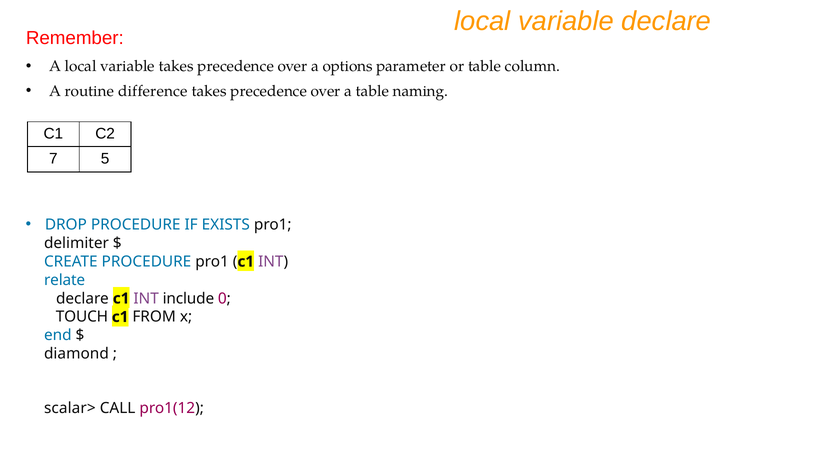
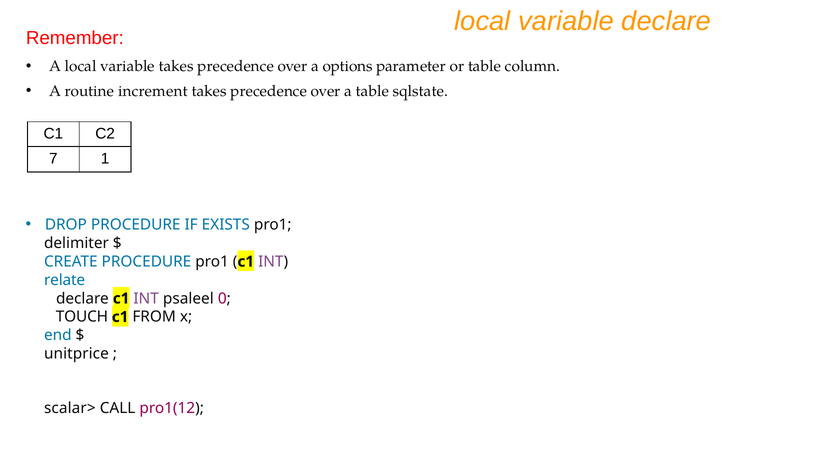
difference: difference -> increment (153, 91)
naming: naming -> sqlstate (420, 91)
5: 5 -> 1 (105, 159)
include: include -> psaleel (188, 299)
diamond: diamond -> unitprice (76, 354)
